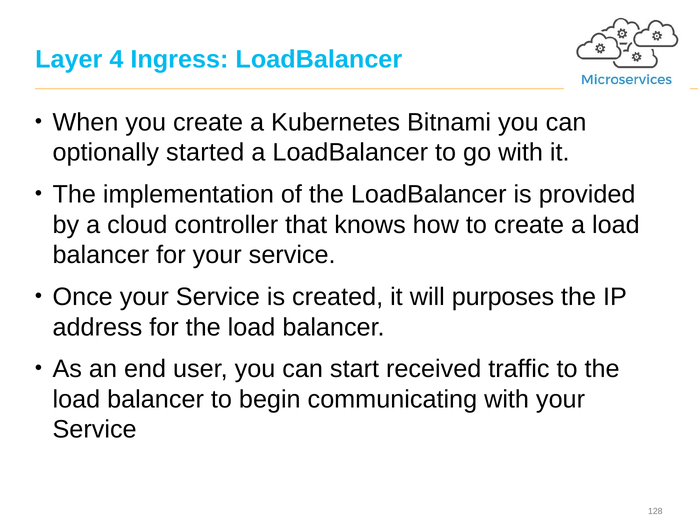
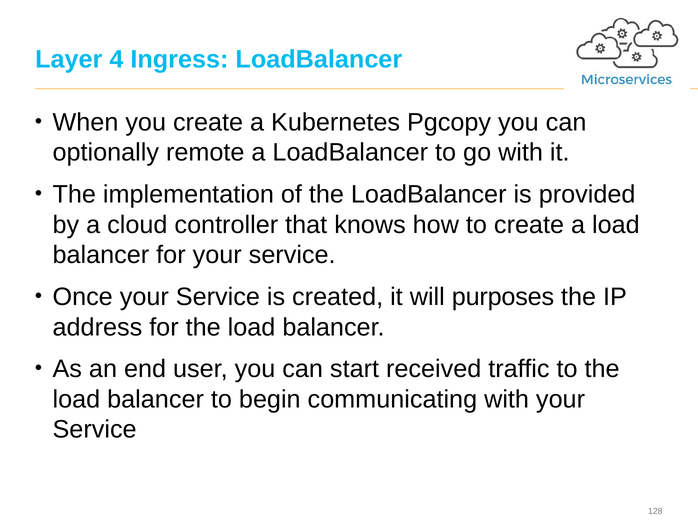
Bitnami: Bitnami -> Pgcopy (449, 122)
started: started -> remote (205, 153)
